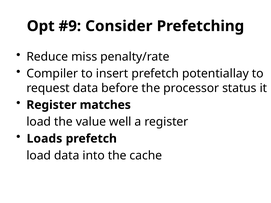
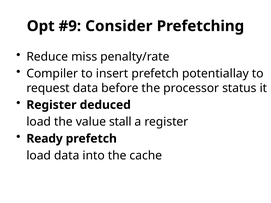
matches: matches -> deduced (105, 105)
well: well -> stall (120, 122)
Loads: Loads -> Ready (45, 139)
